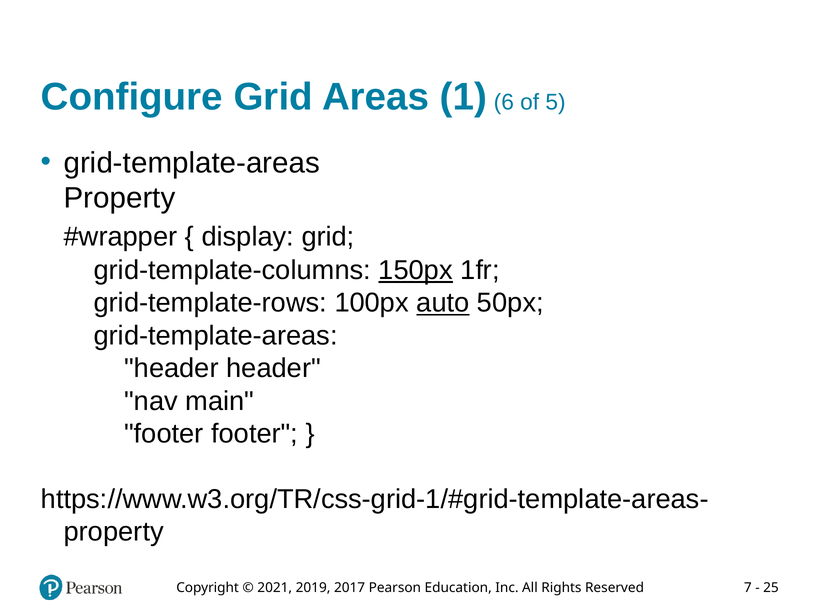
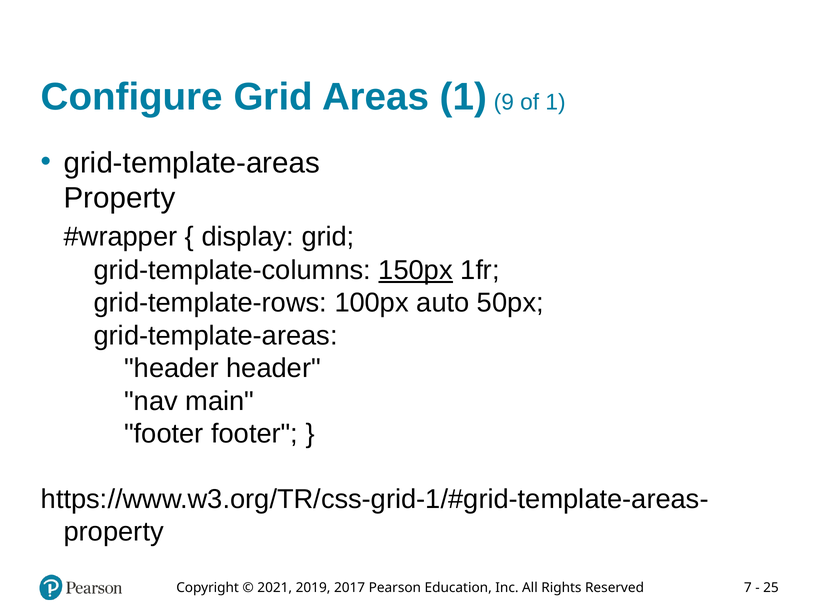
6: 6 -> 9 (504, 102)
of 5: 5 -> 1 (556, 102)
auto underline: present -> none (443, 303)
